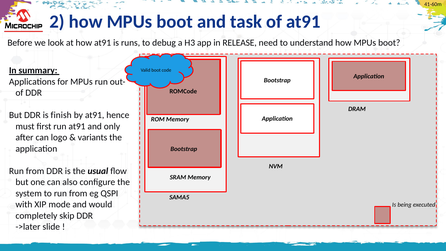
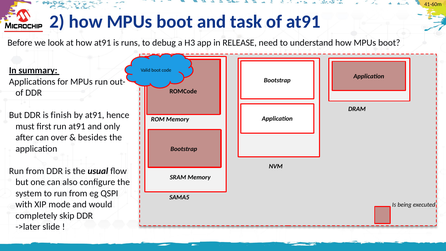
logo: logo -> over (59, 137)
variants: variants -> besides (92, 137)
